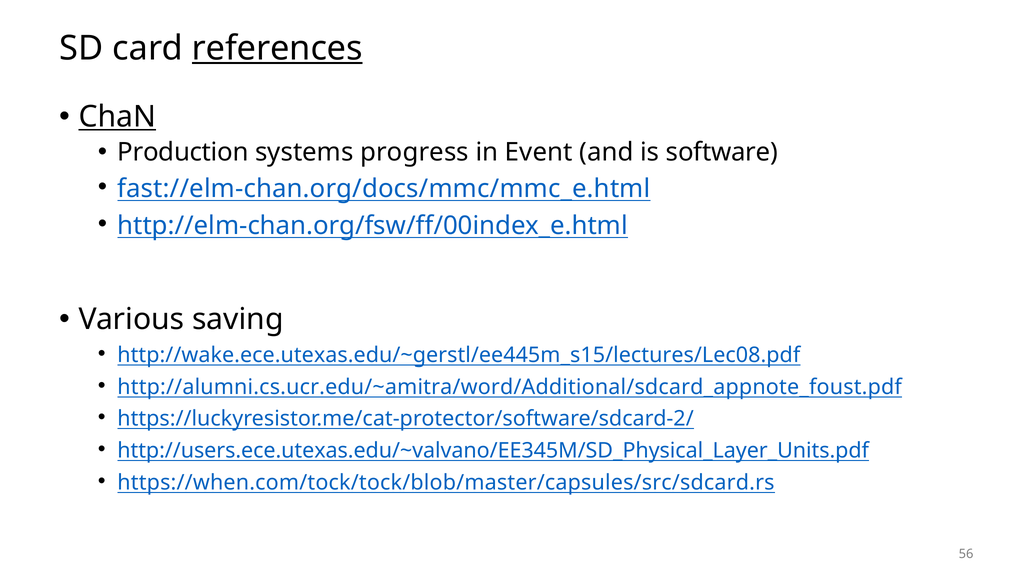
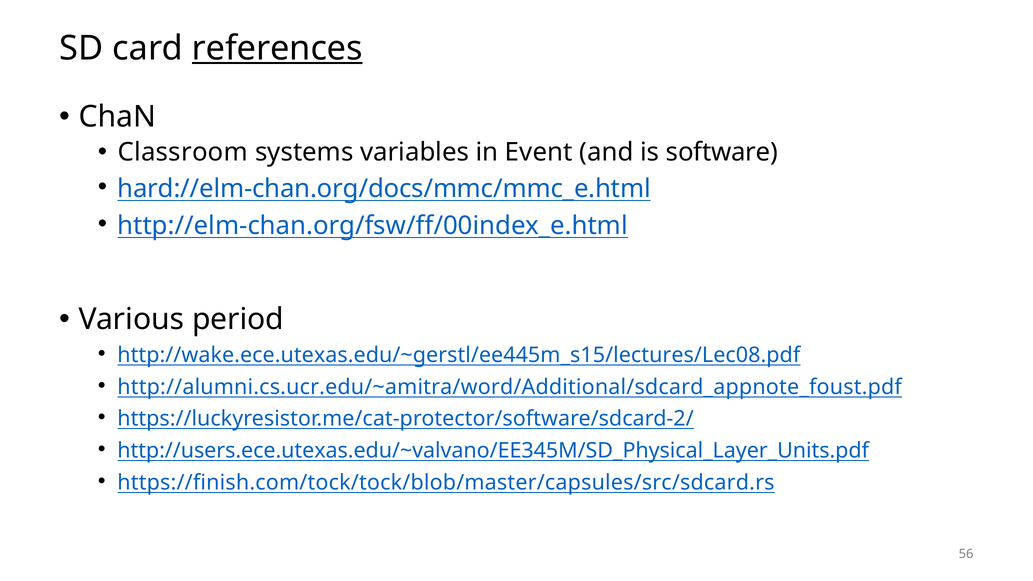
ChaN underline: present -> none (117, 117)
Production: Production -> Classroom (183, 152)
progress: progress -> variables (415, 152)
fast://elm-chan.org/docs/mmc/mmc_e.html: fast://elm-chan.org/docs/mmc/mmc_e.html -> hard://elm-chan.org/docs/mmc/mmc_e.html (384, 189)
saving: saving -> period (238, 319)
https://when.com/tock/tock/blob/master/capsules/src/sdcard.rs: https://when.com/tock/tock/blob/master/capsules/src/sdcard.rs -> https://finish.com/tock/tock/blob/master/capsules/src/sdcard.rs (446, 483)
